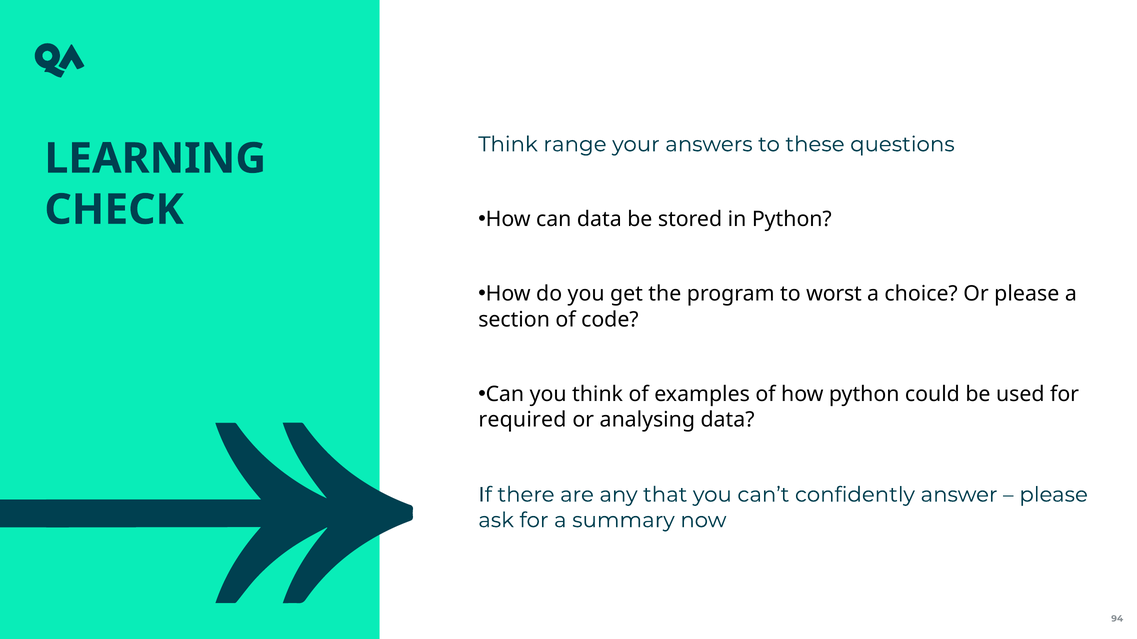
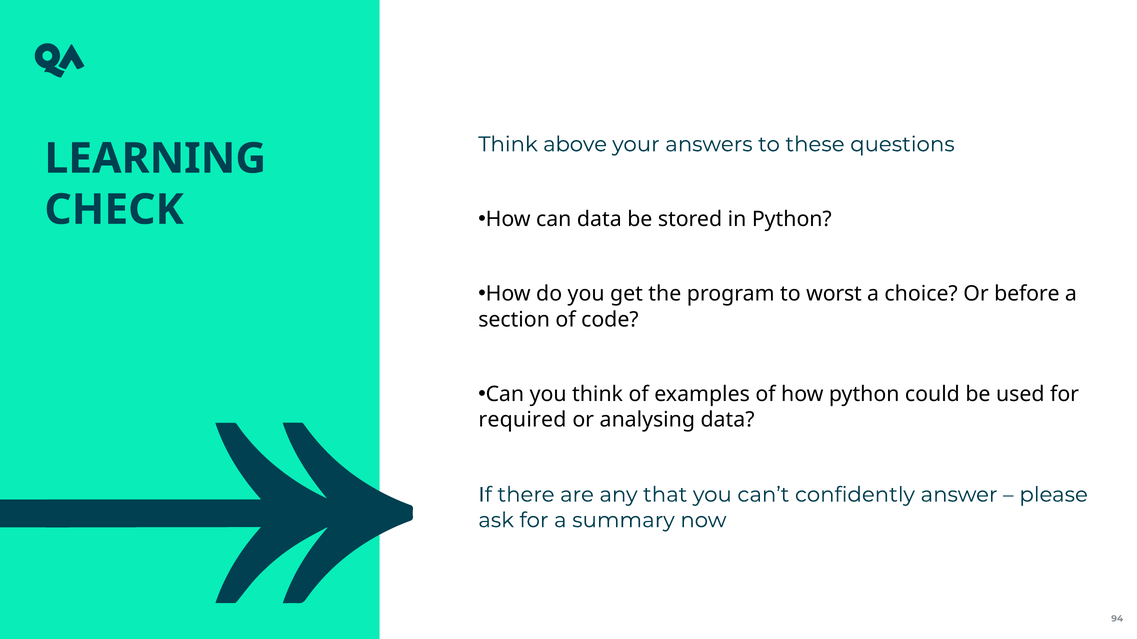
range: range -> above (575, 144)
Or please: please -> before (1027, 294)
